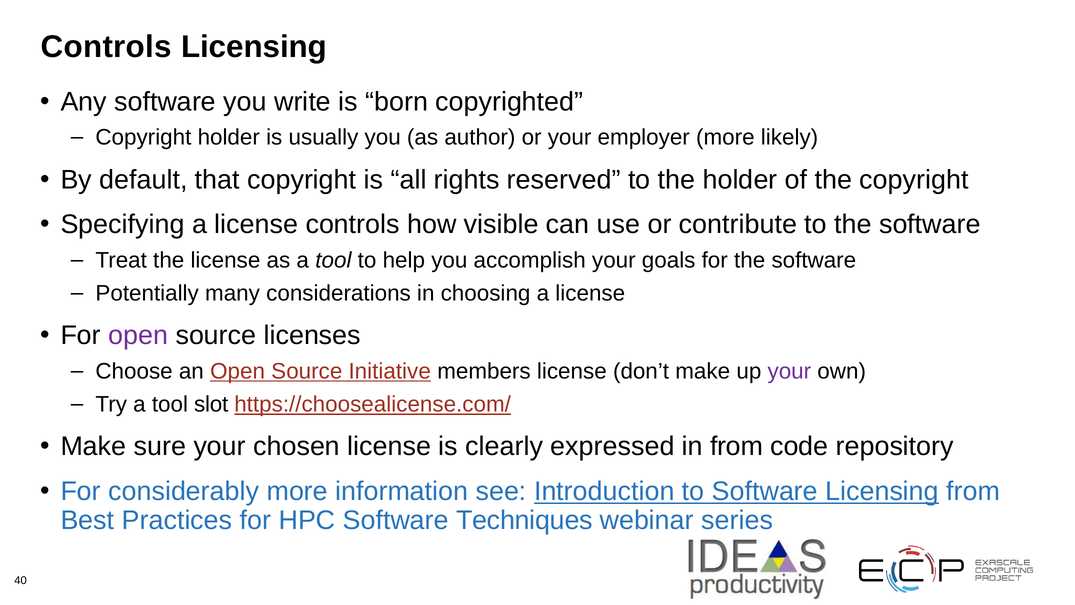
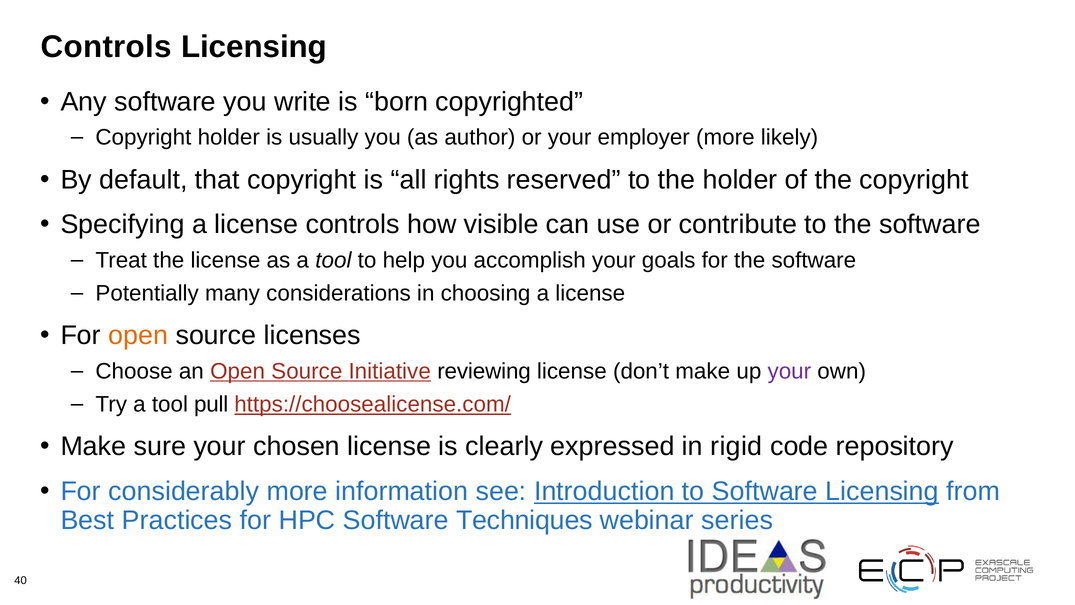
open colour: purple -> orange (138, 335)
members: members -> reviewing (484, 371)
slot: slot -> pull (211, 404)
in from: from -> rigid (736, 446)
